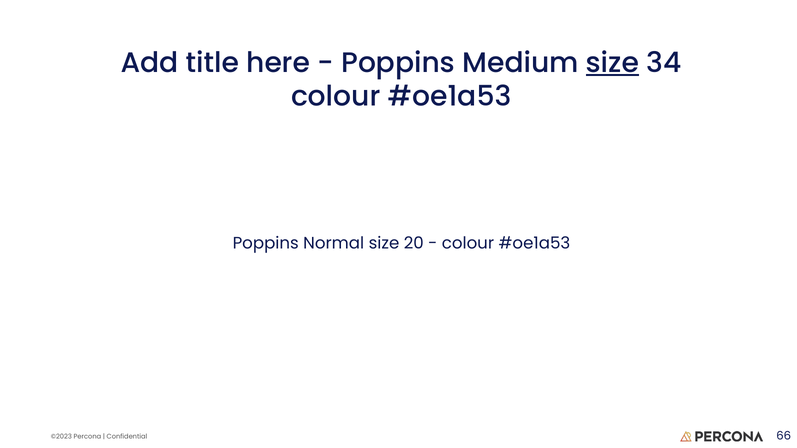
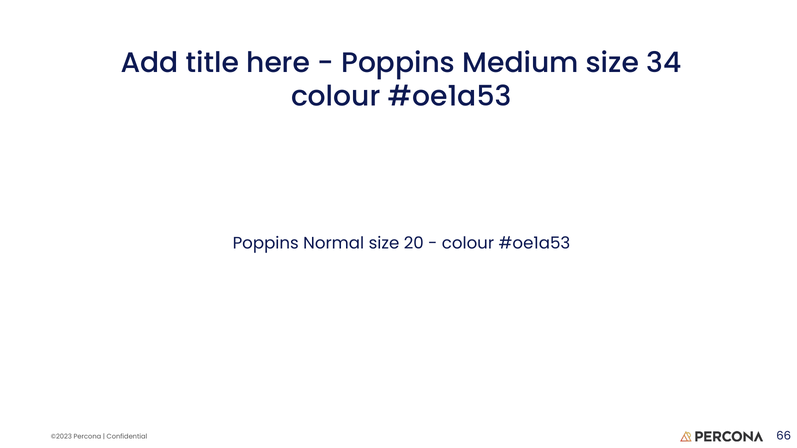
size underline: present -> none (613, 63)
